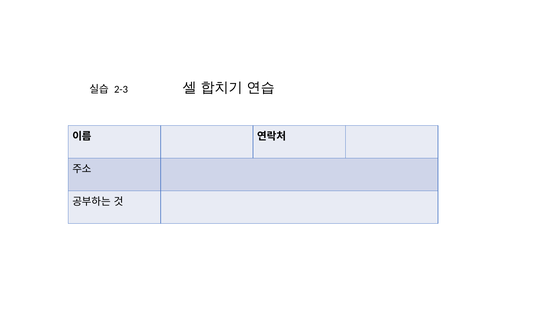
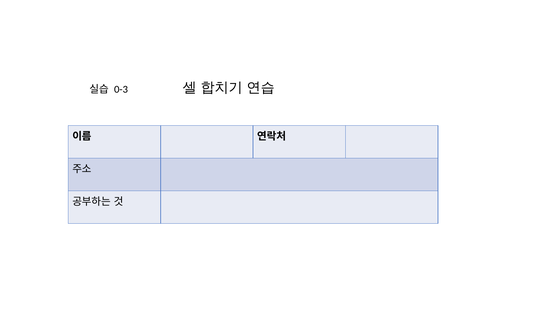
2-3: 2-3 -> 0-3 (121, 89)
